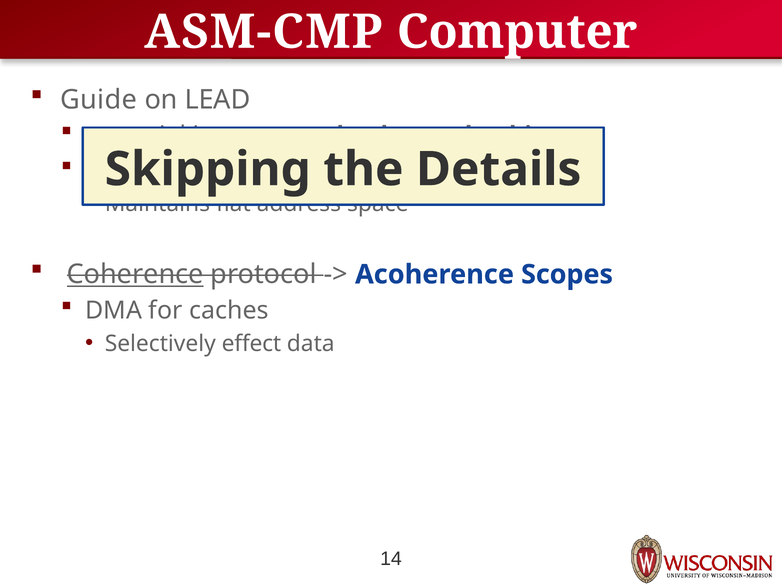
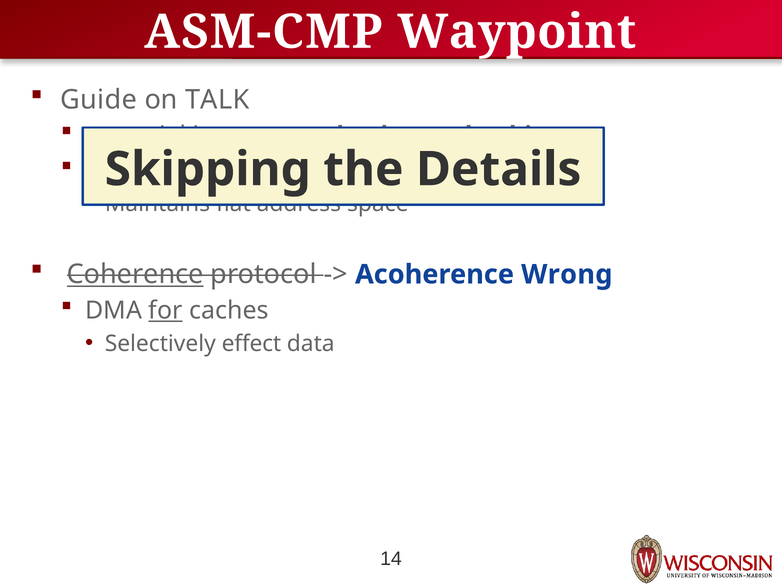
Computer: Computer -> Waypoint (517, 32)
LEAD: LEAD -> TALK (217, 99)
Scopes: Scopes -> Wrong (567, 274)
for underline: none -> present (166, 310)
